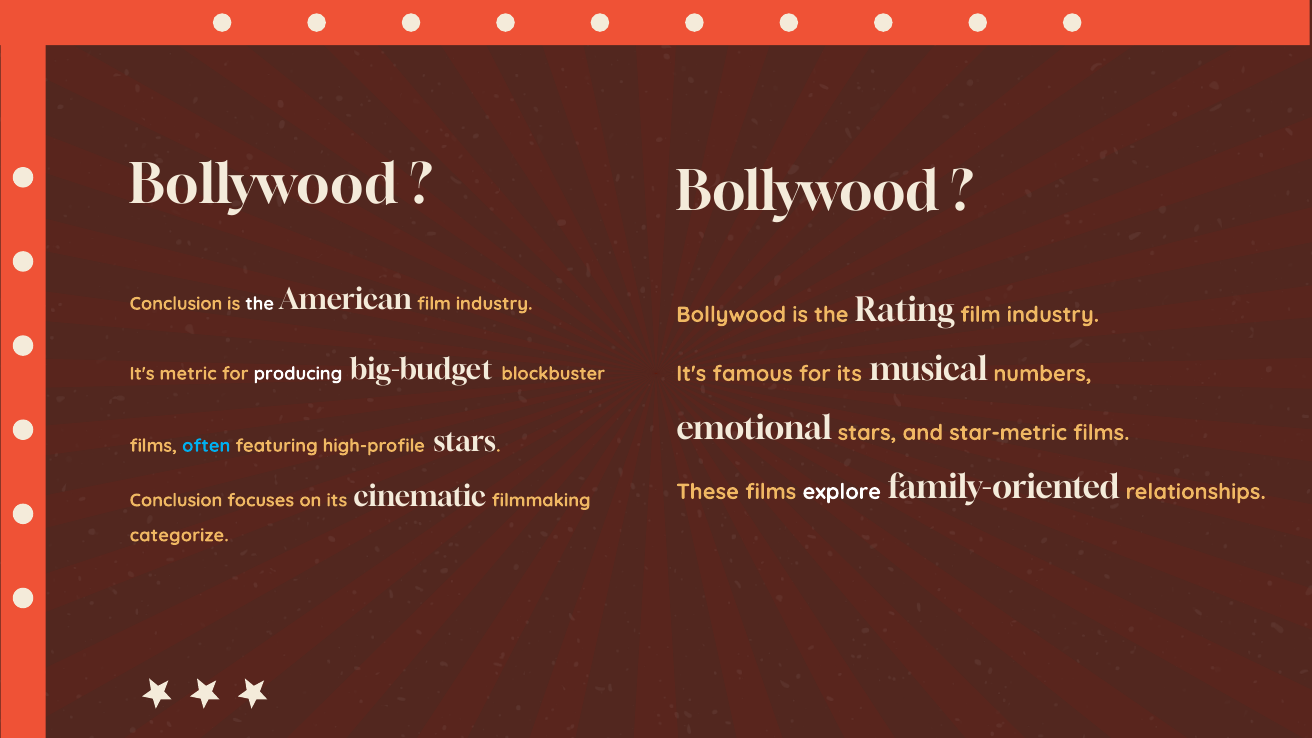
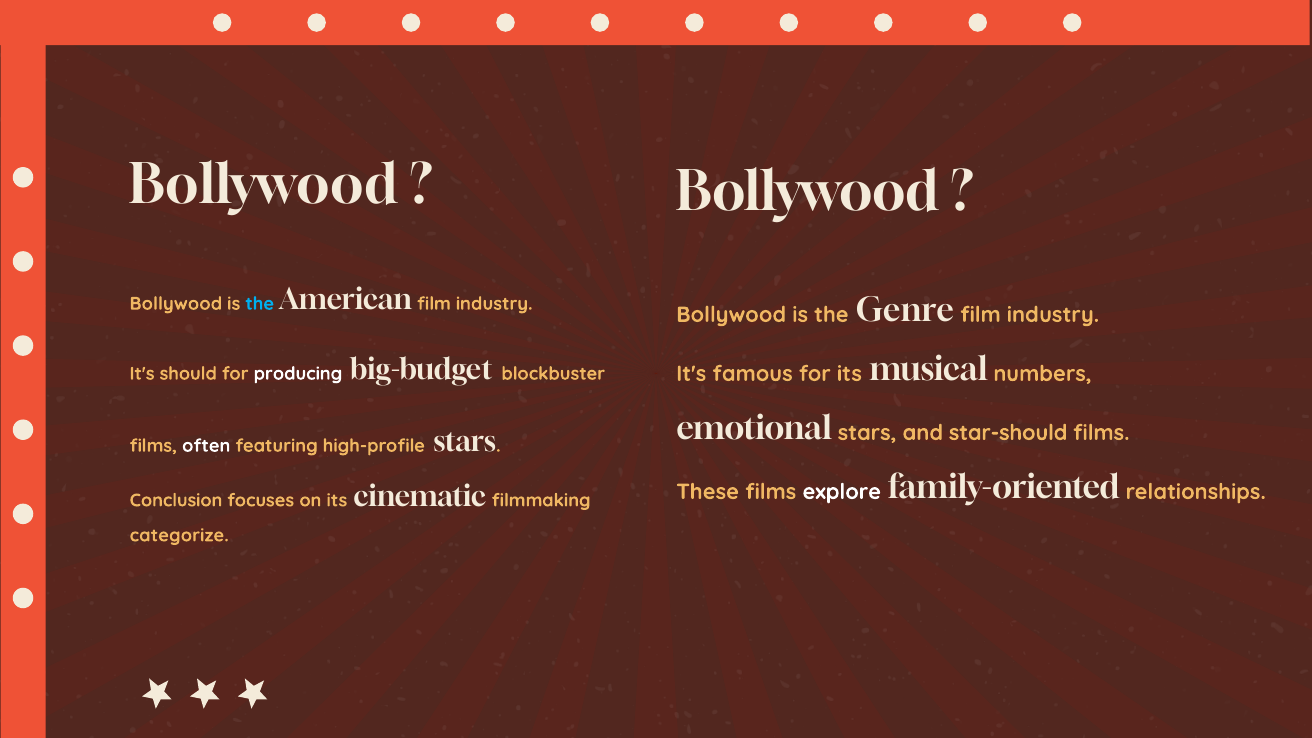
Conclusion: Conclusion -> Bollywood (176, 304)
the colour: white -> light blue (260, 304)
Rating: Rating -> Genre (905, 311)
metric: metric -> should (188, 374)
star-metric: star-metric -> star-should (1008, 433)
often colour: light blue -> white (206, 446)
